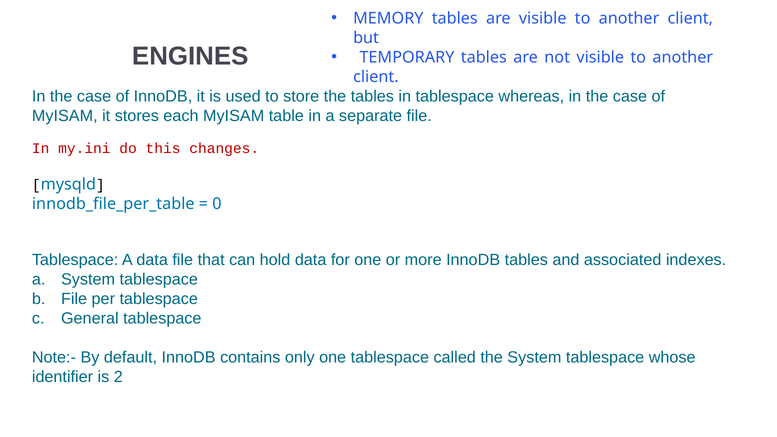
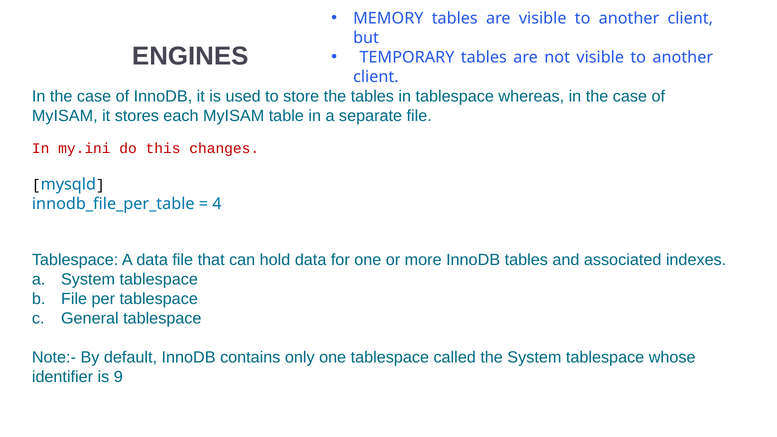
0: 0 -> 4 (217, 204)
2: 2 -> 9 (118, 377)
